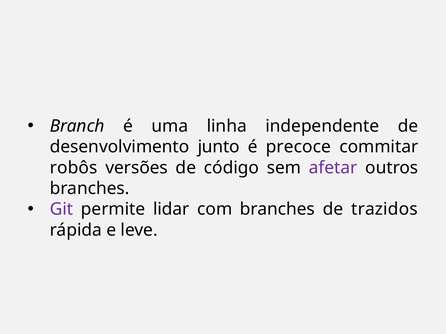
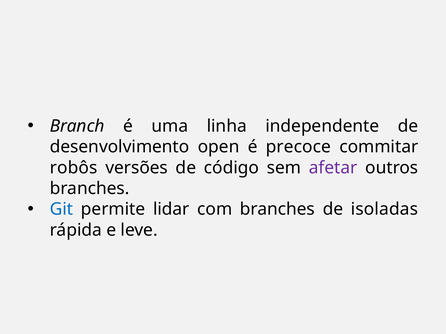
junto: junto -> open (219, 147)
Git colour: purple -> blue (62, 210)
trazidos: trazidos -> isoladas (385, 210)
